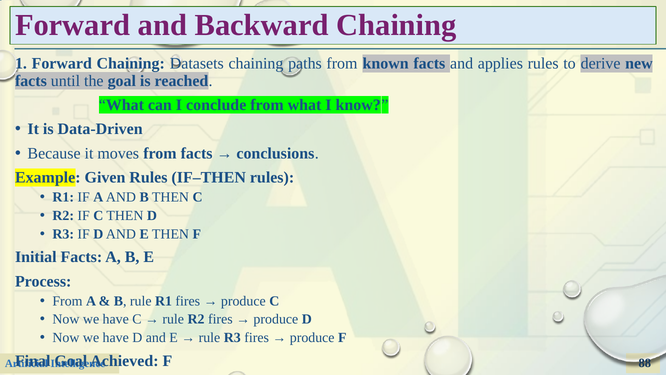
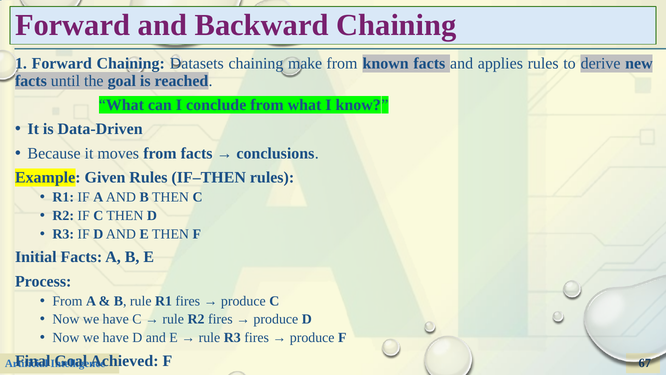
paths: paths -> make (305, 63)
88: 88 -> 67 (645, 363)
